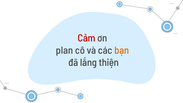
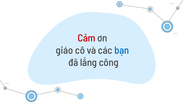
plan: plan -> giáo (64, 50)
bạn colour: orange -> blue (122, 50)
thiện: thiện -> công (109, 63)
